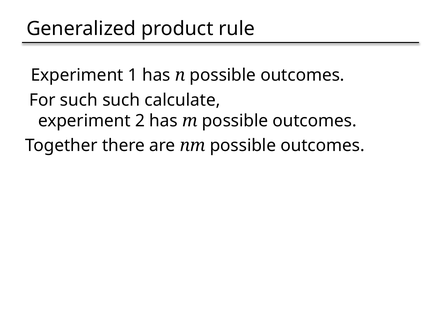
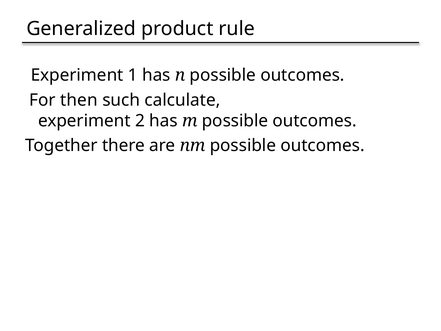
For such: such -> then (79, 100)
